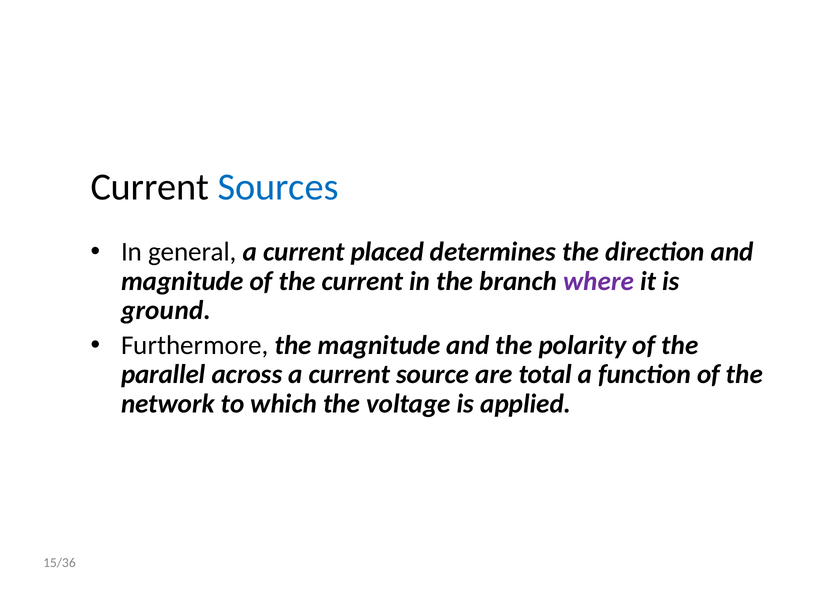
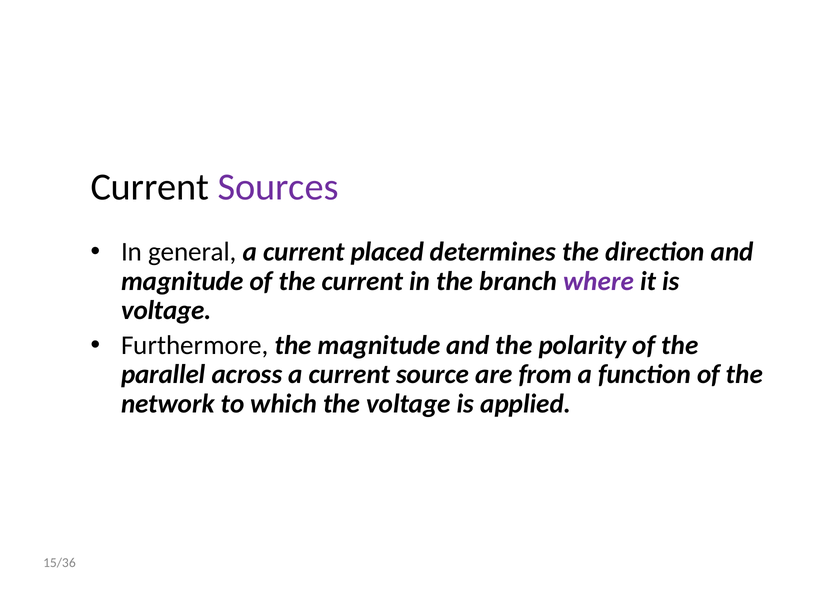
Sources colour: blue -> purple (278, 187)
ground: ground -> voltage (166, 310)
total: total -> from (545, 374)
